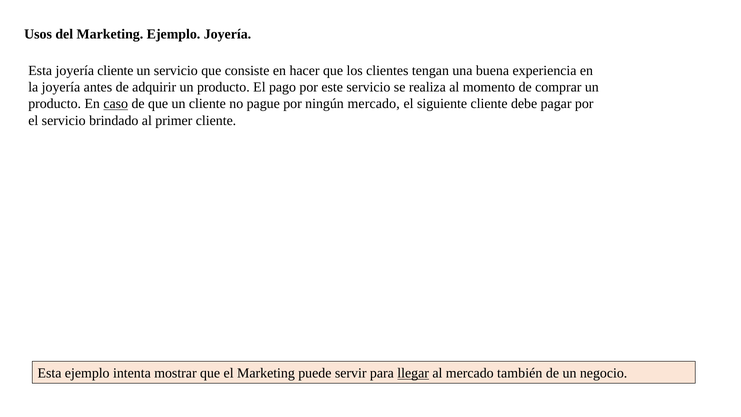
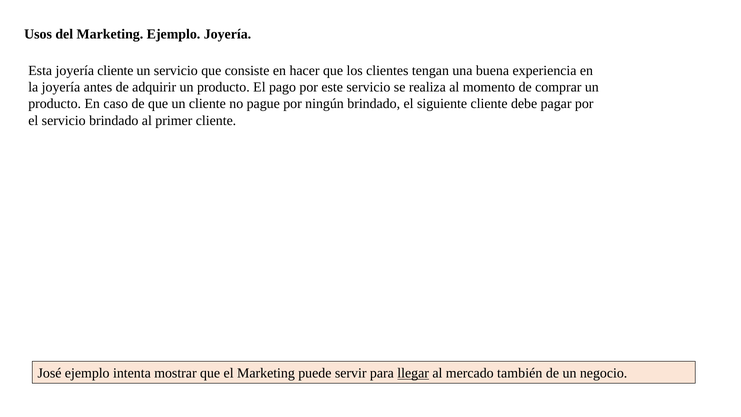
caso underline: present -> none (116, 104)
ningún mercado: mercado -> brindado (374, 104)
Esta: Esta -> José (49, 373)
